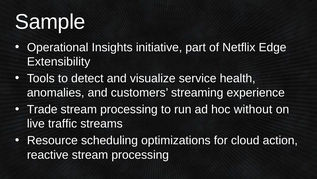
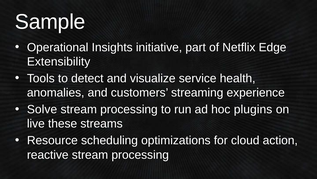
Trade: Trade -> Solve (42, 109)
without: without -> plugins (253, 109)
traffic: traffic -> these (63, 123)
